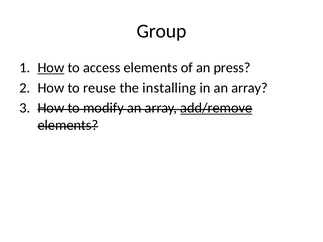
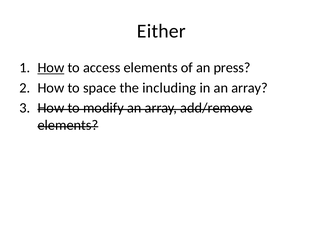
Group: Group -> Either (161, 31)
reuse: reuse -> space (100, 88)
installing: installing -> including (169, 88)
add/remove underline: present -> none (216, 108)
